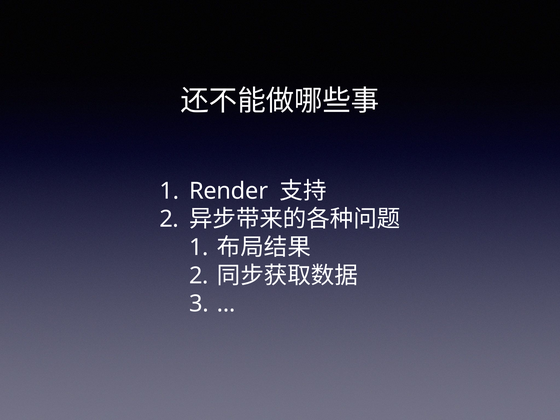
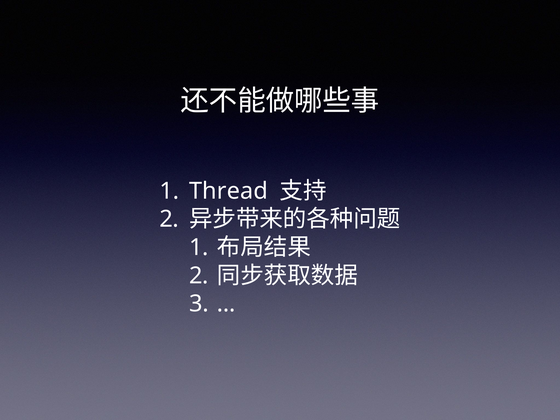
Render: Render -> Thread (228, 191)
